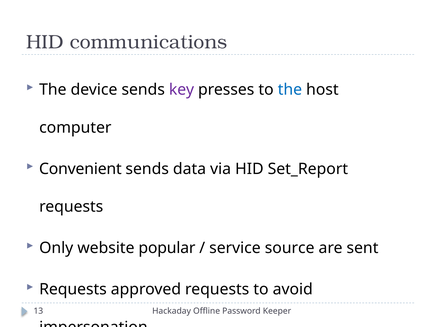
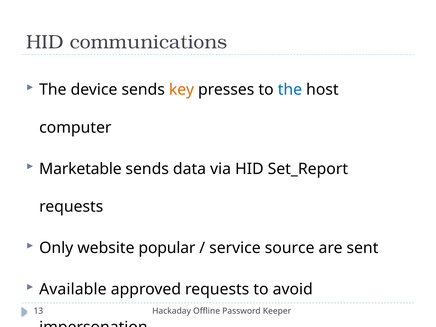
key colour: purple -> orange (182, 90)
Convenient: Convenient -> Marketable (80, 169)
Requests: Requests -> Available (73, 289)
